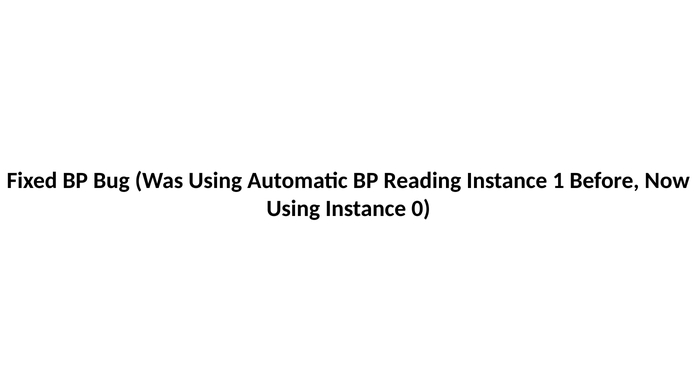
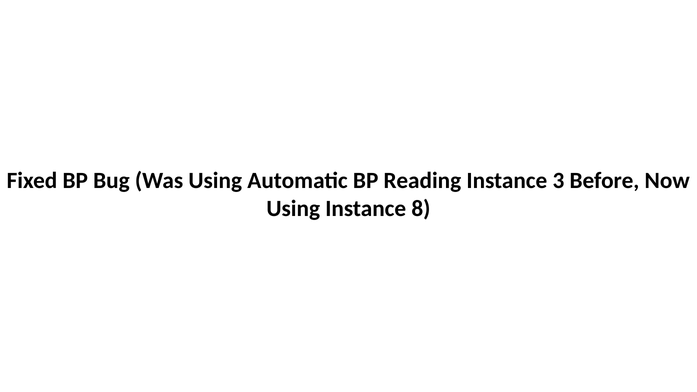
1: 1 -> 3 (558, 181)
0: 0 -> 8 (421, 209)
